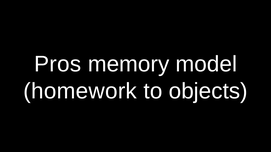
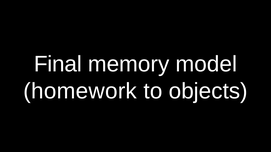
Pros: Pros -> Final (58, 64)
